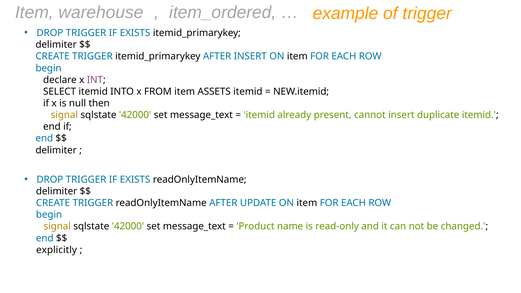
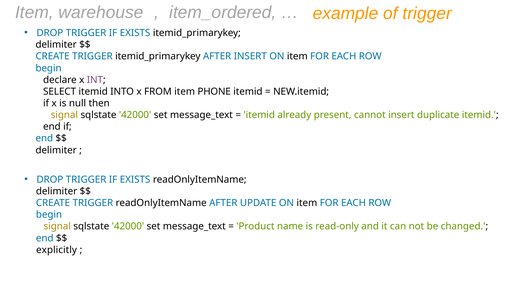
ASSETS: ASSETS -> PHONE (214, 92)
